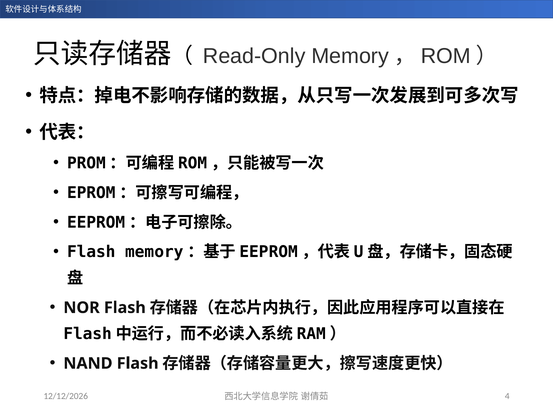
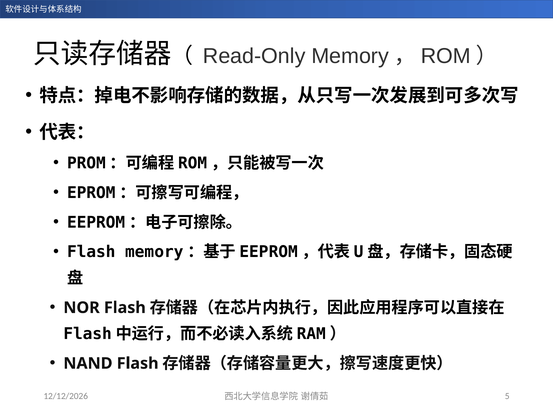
4: 4 -> 5 (507, 396)
